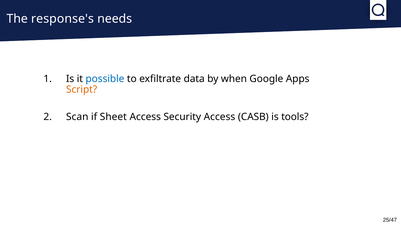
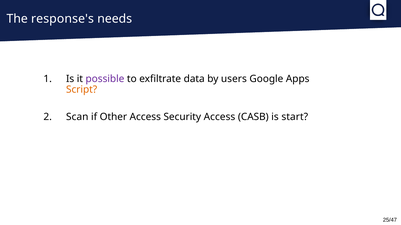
possible colour: blue -> purple (105, 79)
when: when -> users (234, 79)
Sheet: Sheet -> Other (113, 117)
tools: tools -> start (295, 117)
